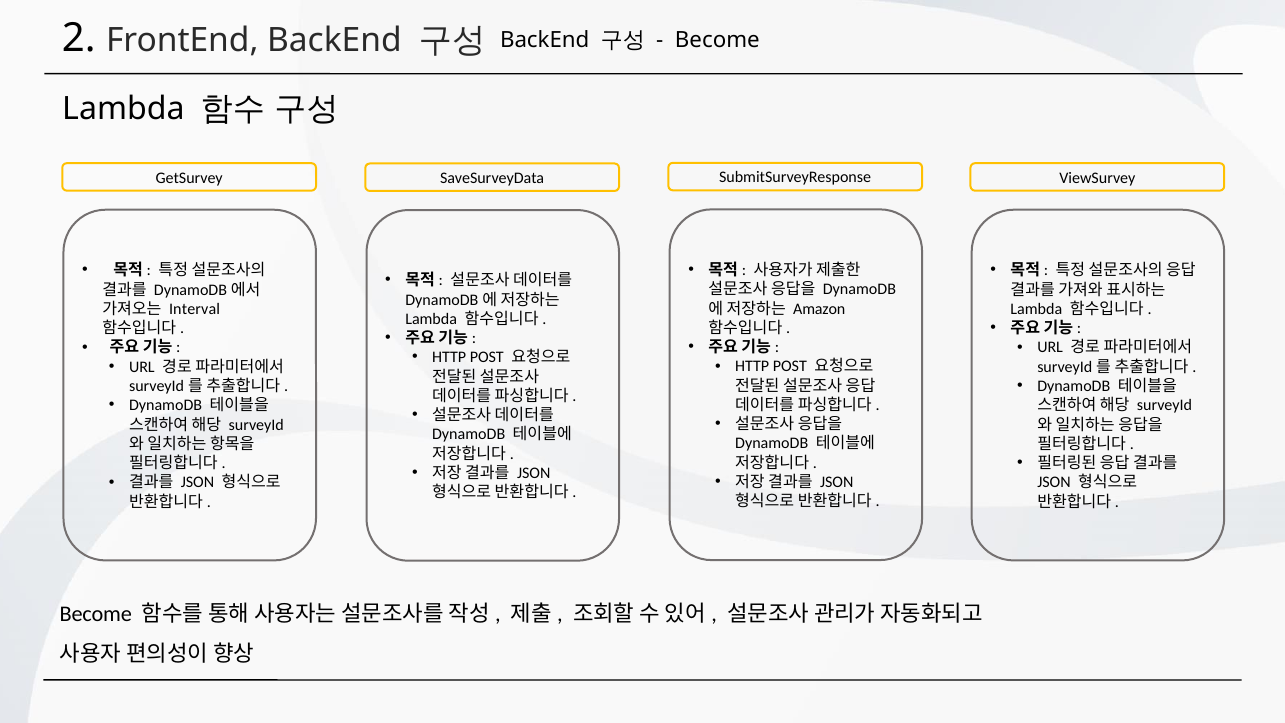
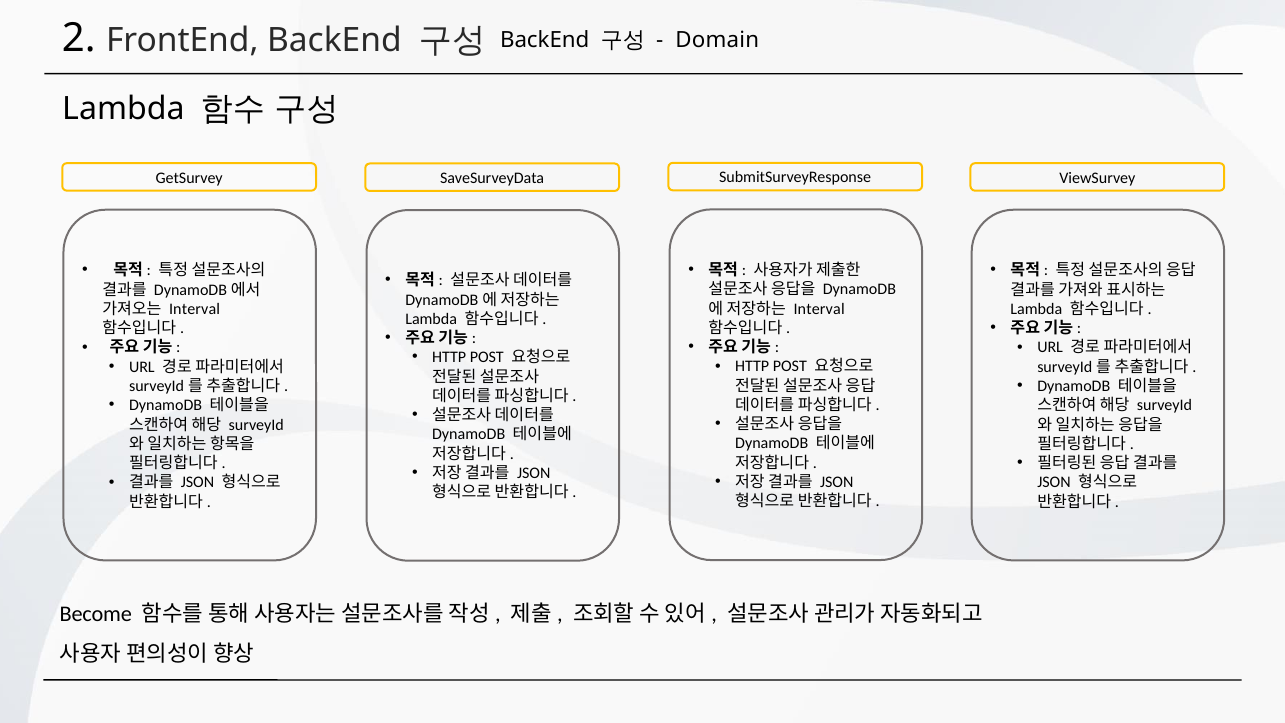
Become: Become -> Domain (717, 40)
Amazon: Amazon -> Interval (819, 309)
